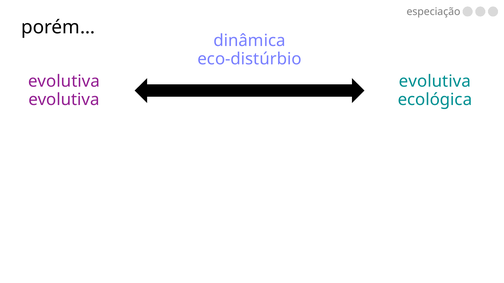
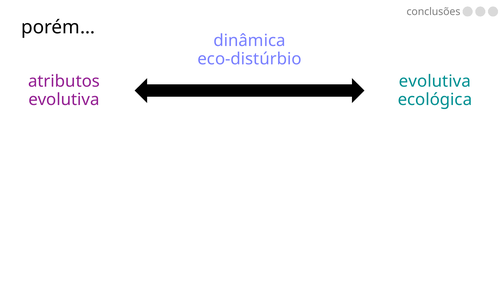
especiação: especiação -> conclusões (433, 12)
evolutiva: evolutiva -> atributos (64, 82)
